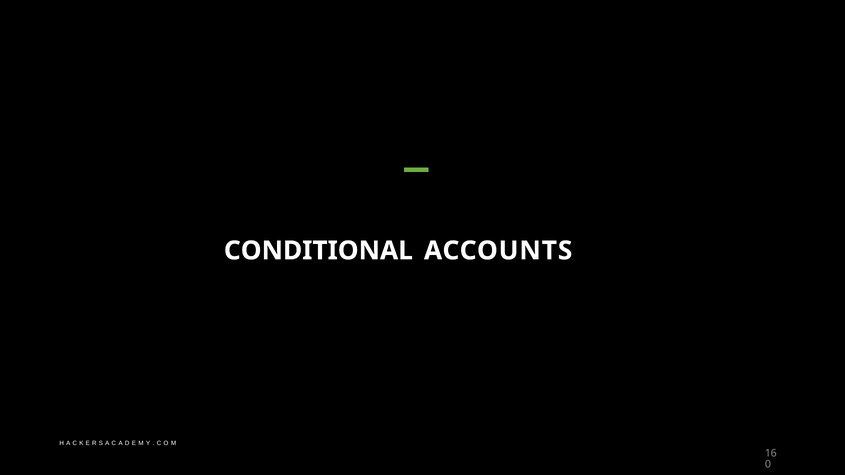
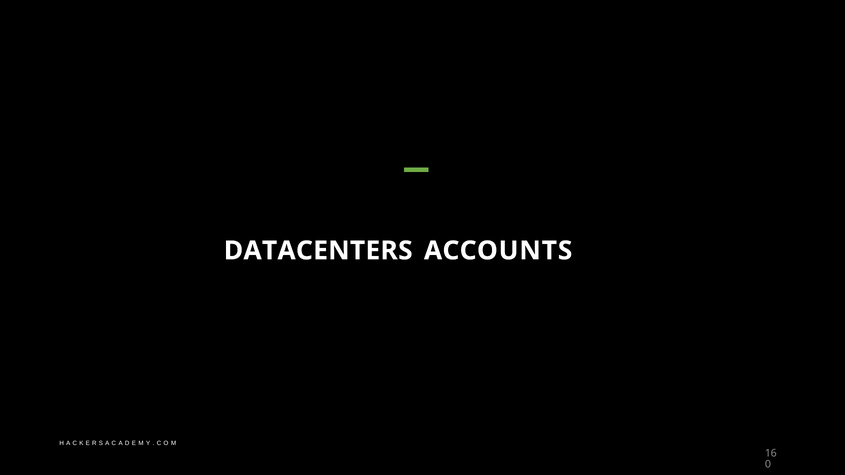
CONDITIONAL: CONDITIONAL -> DATACENTERS (318, 251)
